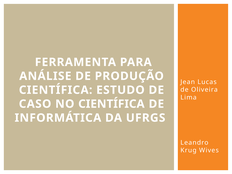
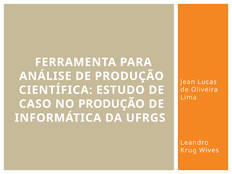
NO CIENTÍFICA: CIENTÍFICA -> PRODUÇÃO (111, 104)
